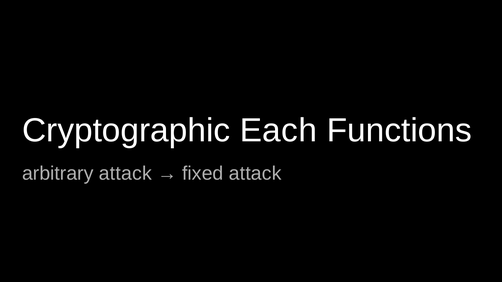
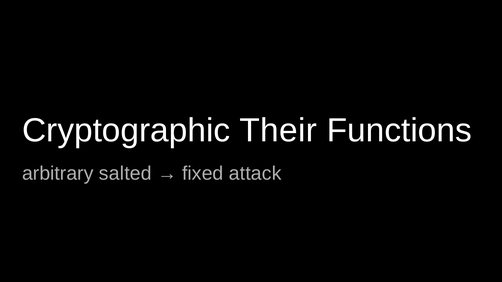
Each: Each -> Their (278, 131)
arbitrary attack: attack -> salted (125, 174)
